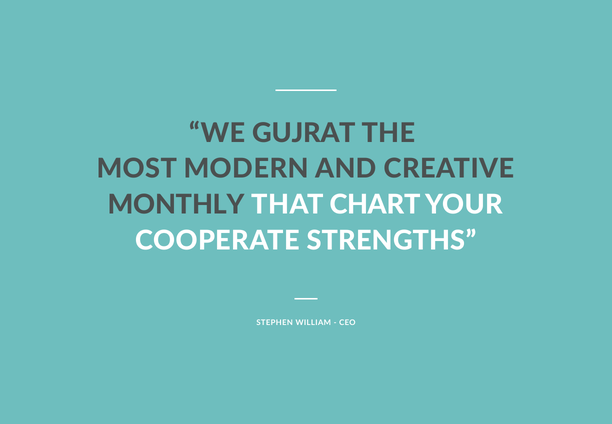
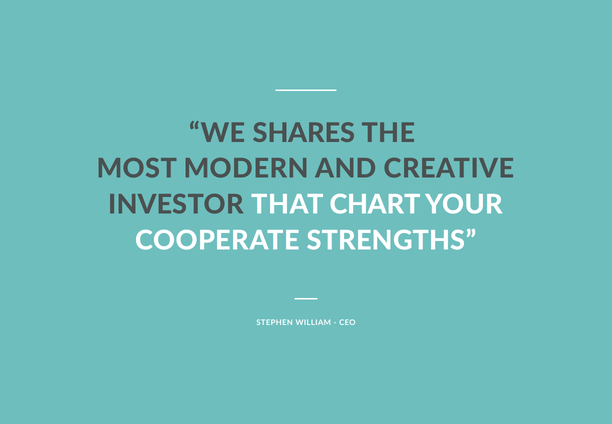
GUJRAT: GUJRAT -> SHARES (304, 133)
MONTHLY: MONTHLY -> INVESTOR (176, 205)
